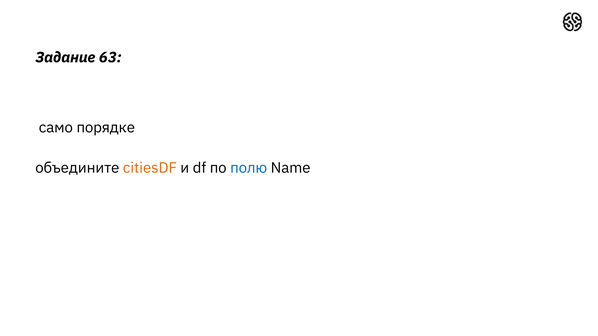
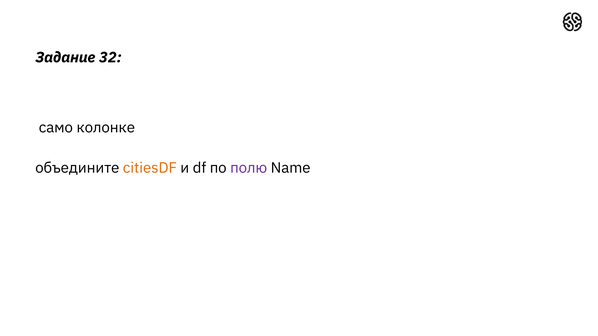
63: 63 -> 32 (110, 57)
порядке: порядке -> колонке (106, 128)
полю colour: blue -> purple (249, 168)
